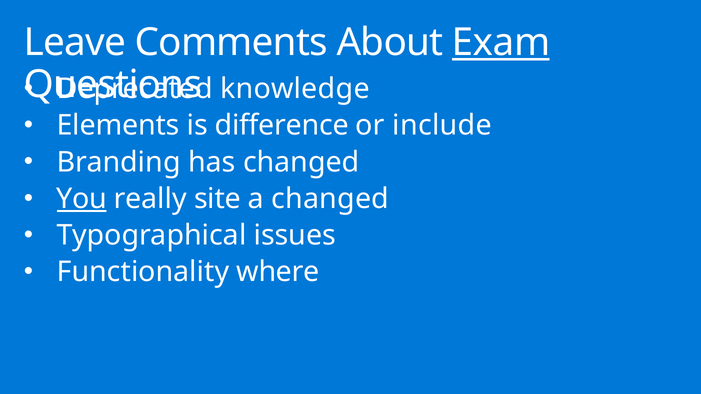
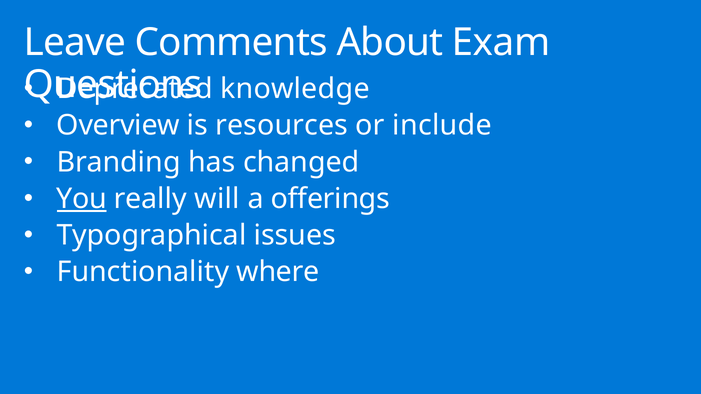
Exam underline: present -> none (501, 43)
Elements: Elements -> Overview (118, 126)
difference: difference -> resources (282, 126)
site: site -> will (217, 199)
a changed: changed -> offerings (330, 199)
